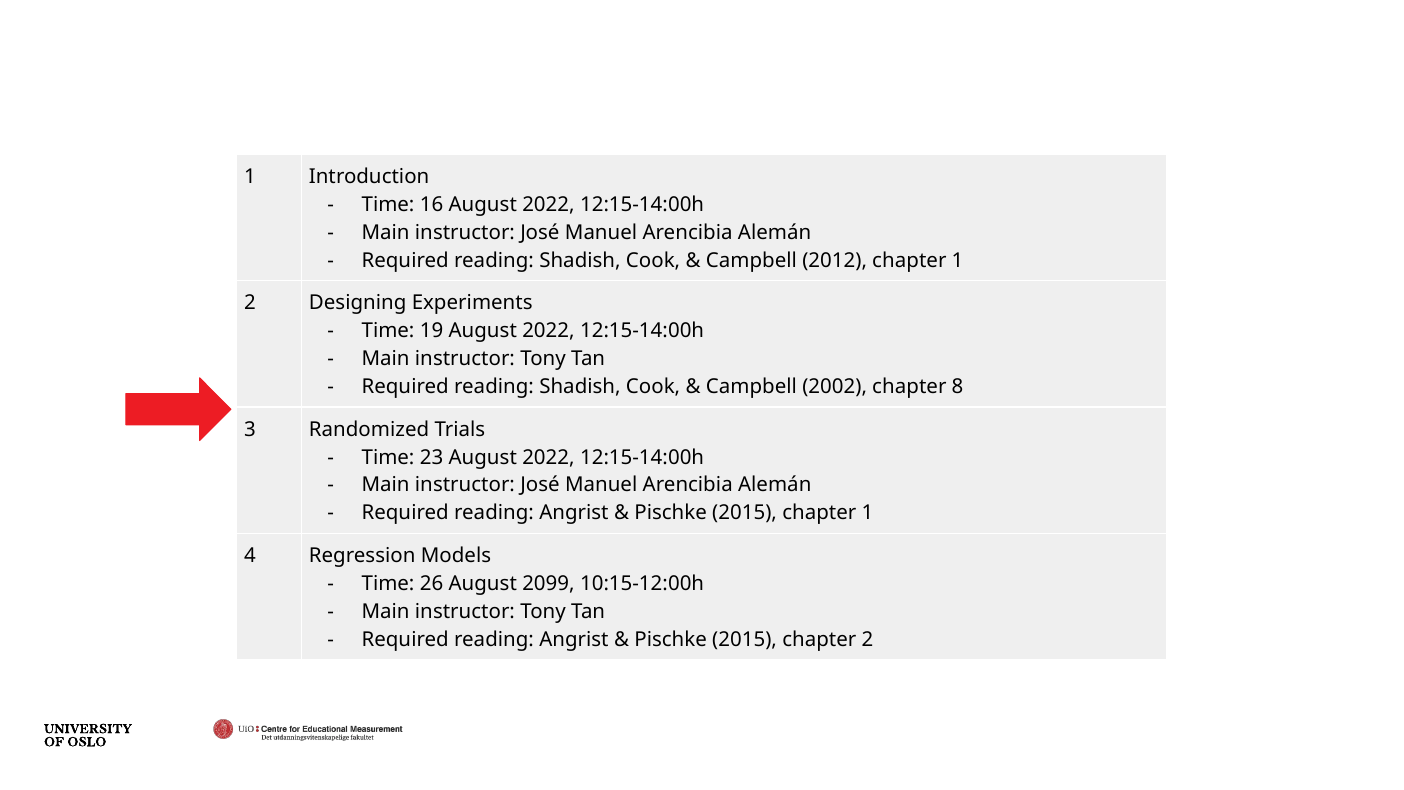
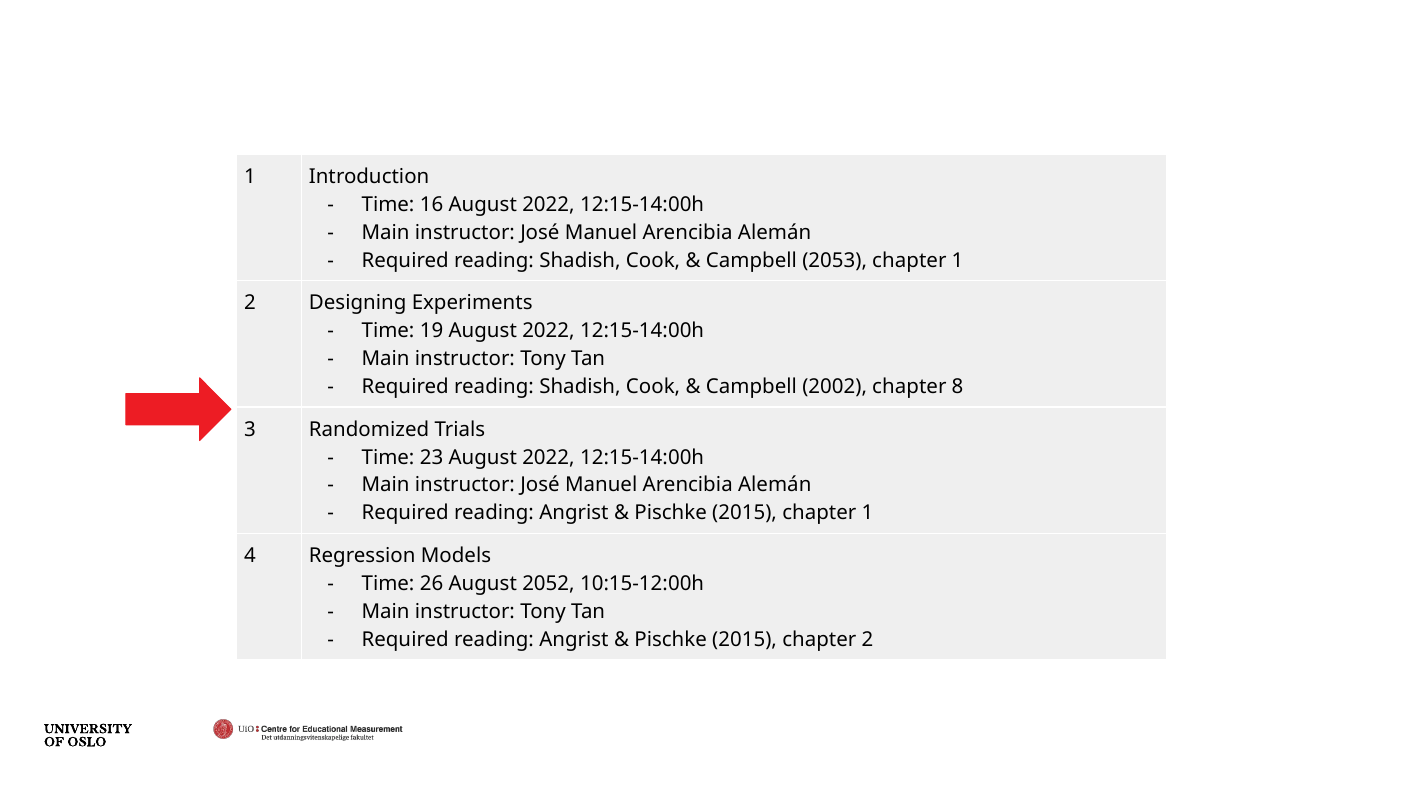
2012: 2012 -> 2053 (835, 261)
2099: 2099 -> 2052 (548, 583)
